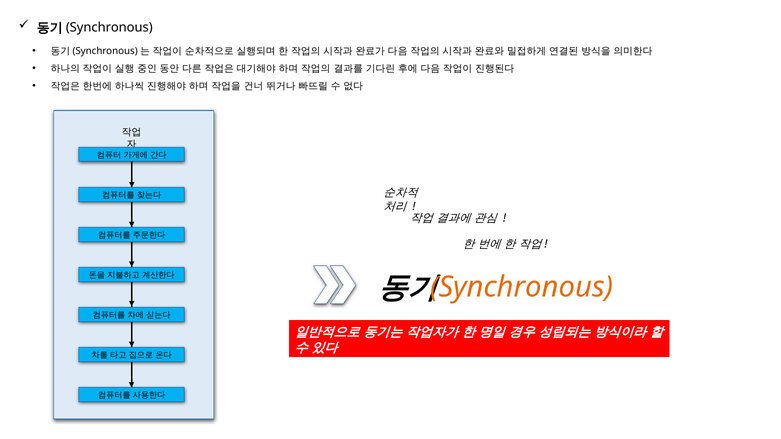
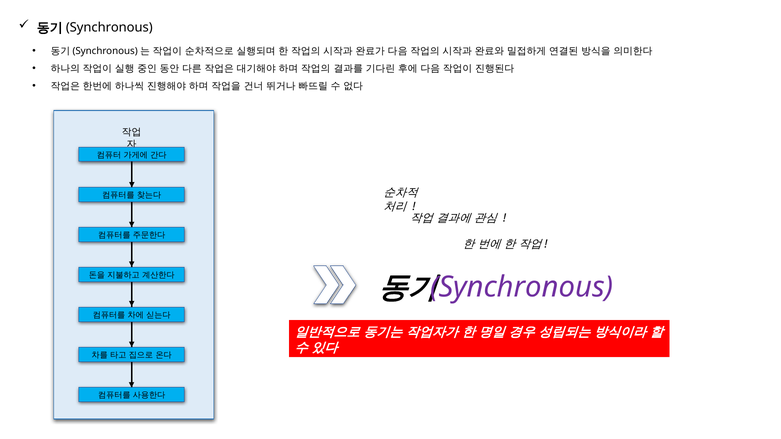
Synchronous colour: orange -> purple (522, 287)
